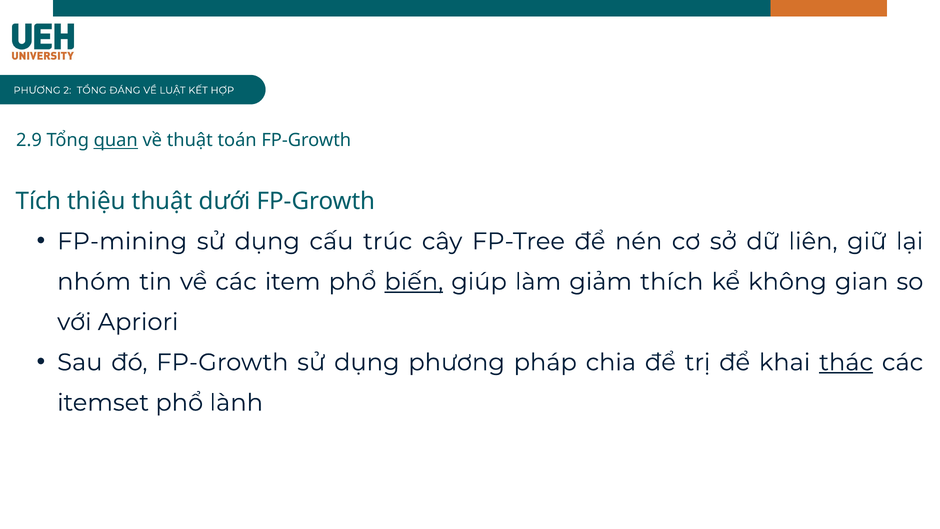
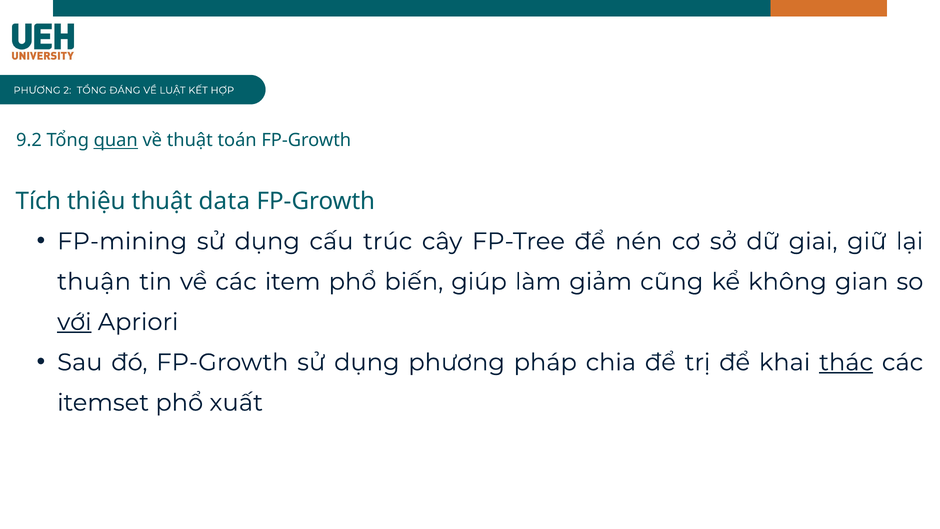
2.9: 2.9 -> 9.2 (29, 140)
dưới: dưới -> data (225, 201)
liên: liên -> giai (813, 241)
nhóm: nhóm -> thuận (94, 282)
biến underline: present -> none (414, 282)
thích: thích -> cũng (672, 282)
với underline: none -> present (74, 322)
lành: lành -> xuất (236, 403)
